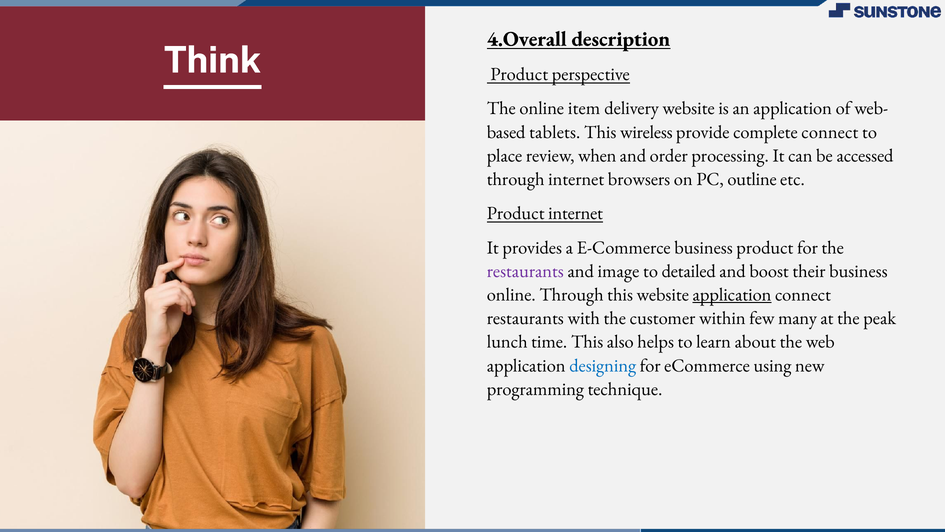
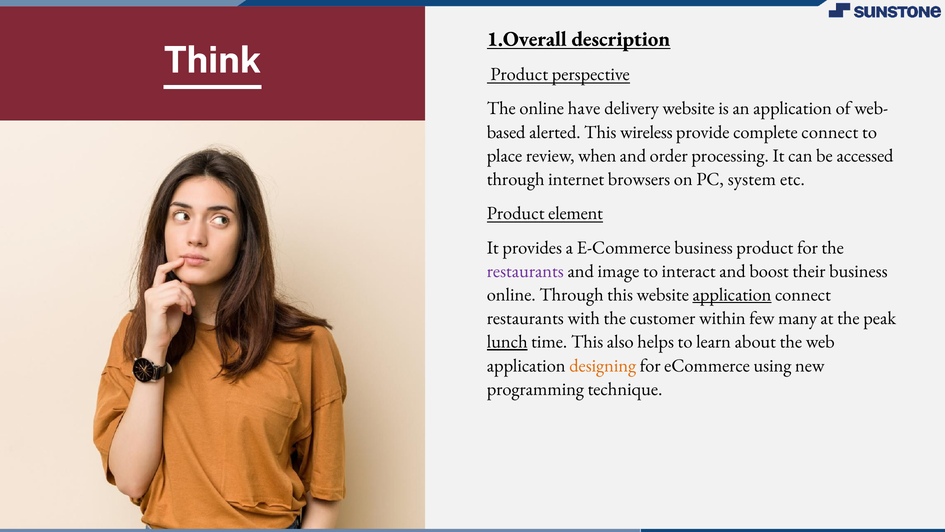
4.Overall: 4.Overall -> 1.Overall (527, 39)
item: item -> have (584, 108)
tablets: tablets -> alerted (555, 132)
outline: outline -> system (752, 179)
Product internet: internet -> element (576, 213)
detailed: detailed -> interact (689, 271)
lunch underline: none -> present (507, 342)
designing colour: blue -> orange (603, 365)
